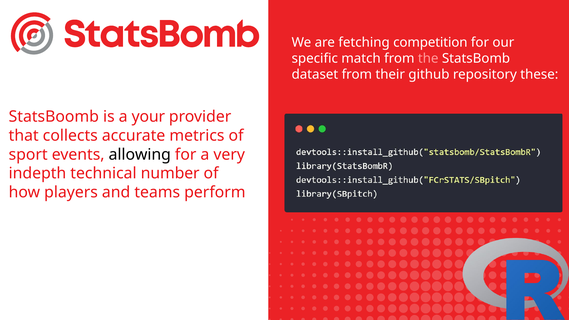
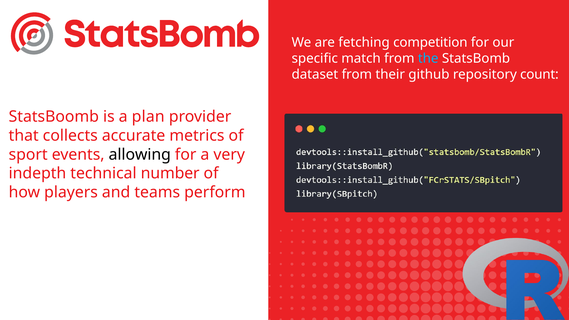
the colour: pink -> light blue (428, 58)
these: these -> count (539, 74)
your: your -> plan (148, 117)
